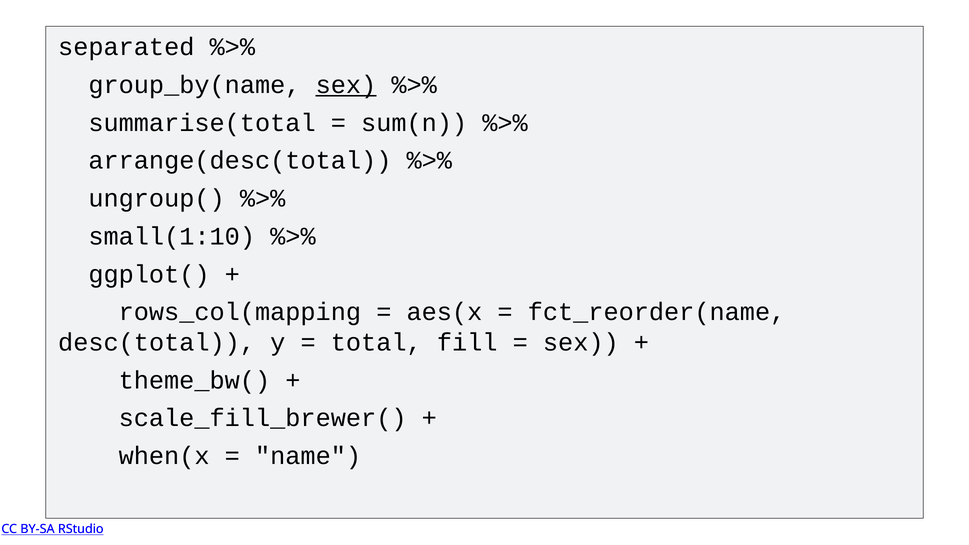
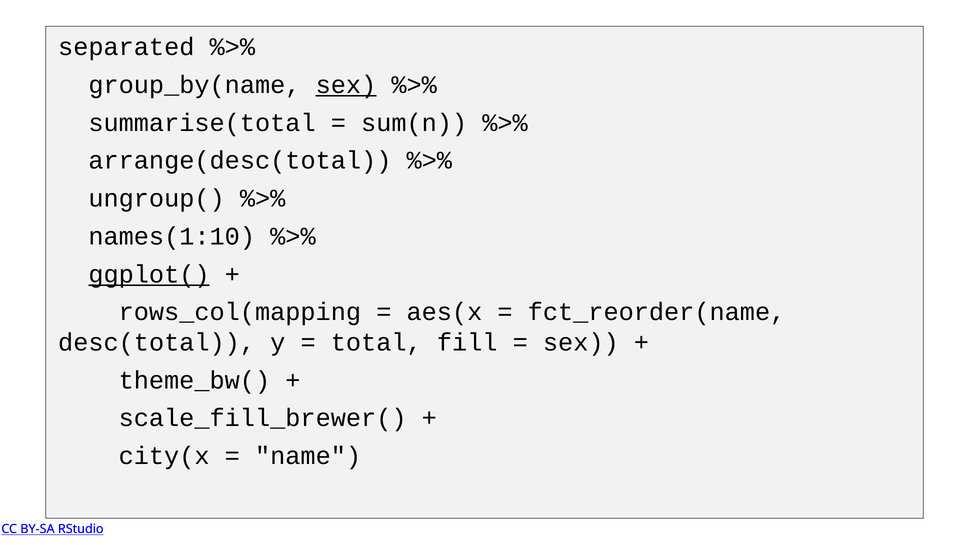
small(1:10: small(1:10 -> names(1:10 (172, 236)
ggplot( underline: none -> present (149, 274)
when(x: when(x -> city(x (164, 456)
